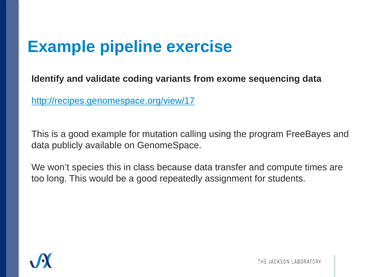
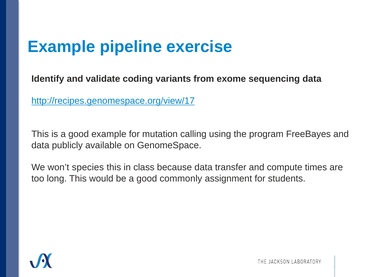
repeatedly: repeatedly -> commonly (181, 179)
